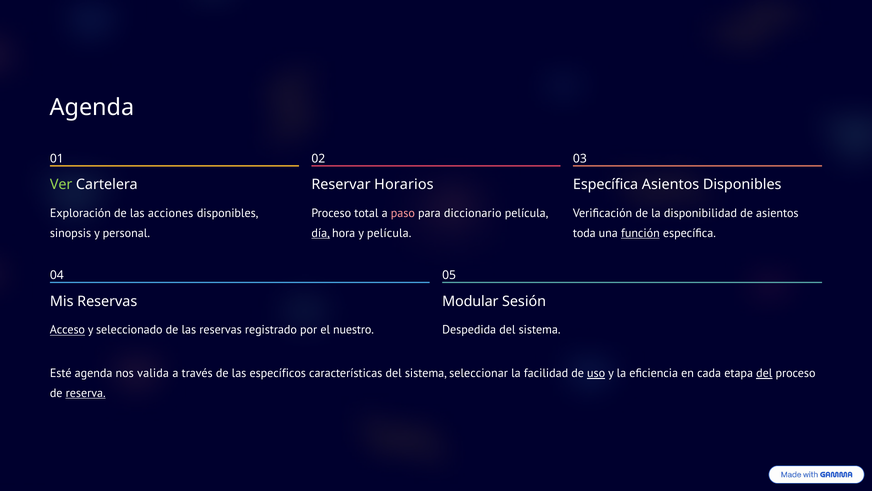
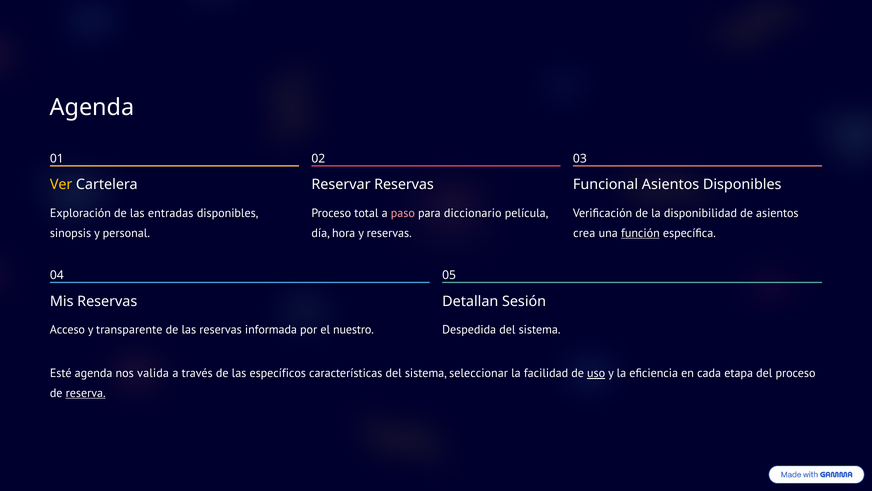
Ver colour: light green -> yellow (61, 185)
Reservar Horarios: Horarios -> Reservas (404, 185)
Específica: Específica -> Funcional (606, 185)
acciones: acciones -> entradas (171, 213)
día underline: present -> none (321, 233)
y película: película -> reservas (389, 233)
toda: toda -> crea (584, 233)
Modular: Modular -> Detallan (470, 301)
Acceso underline: present -> none (67, 330)
seleccionado: seleccionado -> transparente (129, 330)
registrado: registrado -> informada (271, 330)
del underline: present -> none (764, 373)
